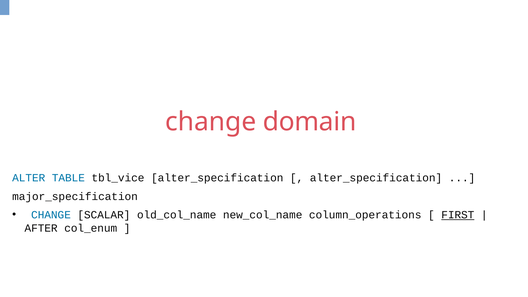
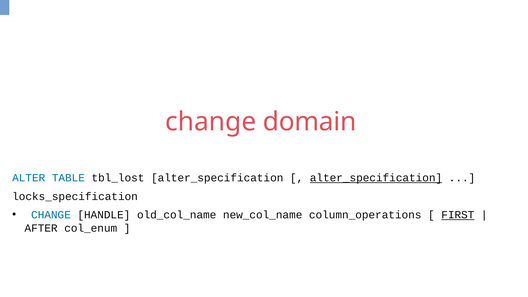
tbl_vice: tbl_vice -> tbl_lost (118, 178)
alter_specification underline: none -> present (376, 178)
major_specification: major_specification -> locks_specification (75, 197)
SCALAR: SCALAR -> HANDLE (104, 215)
